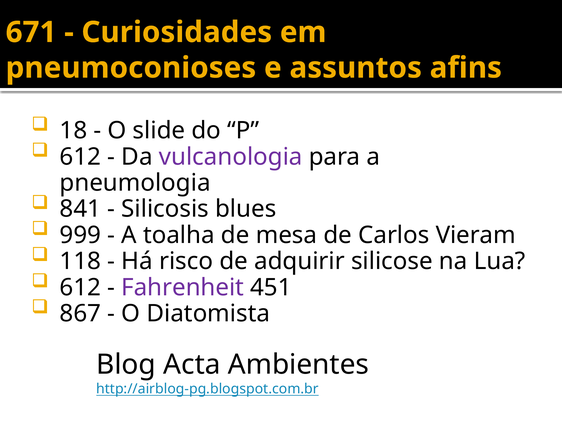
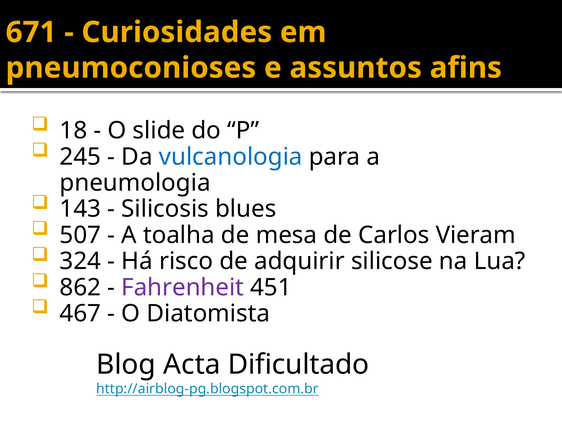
612: 612 -> 245 (80, 157)
vulcanologia colour: purple -> blue (231, 157)
841: 841 -> 143 (80, 209)
999: 999 -> 507 (80, 235)
118: 118 -> 324 (80, 262)
612: 612 -> 862 (80, 288)
867: 867 -> 467 (80, 314)
Ambientes: Ambientes -> Dificultado (299, 365)
